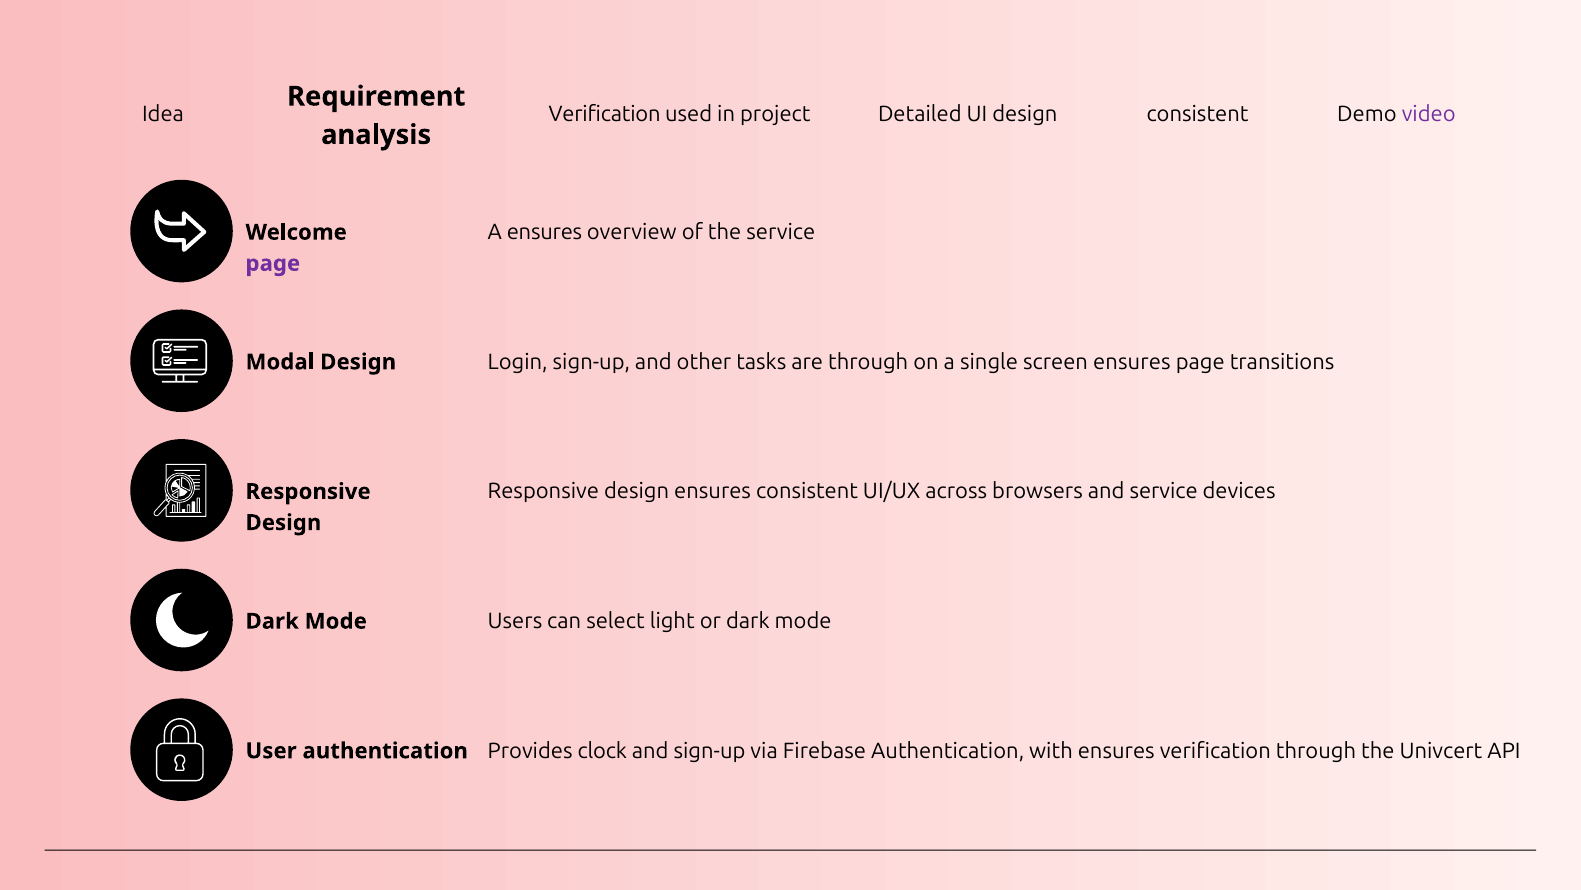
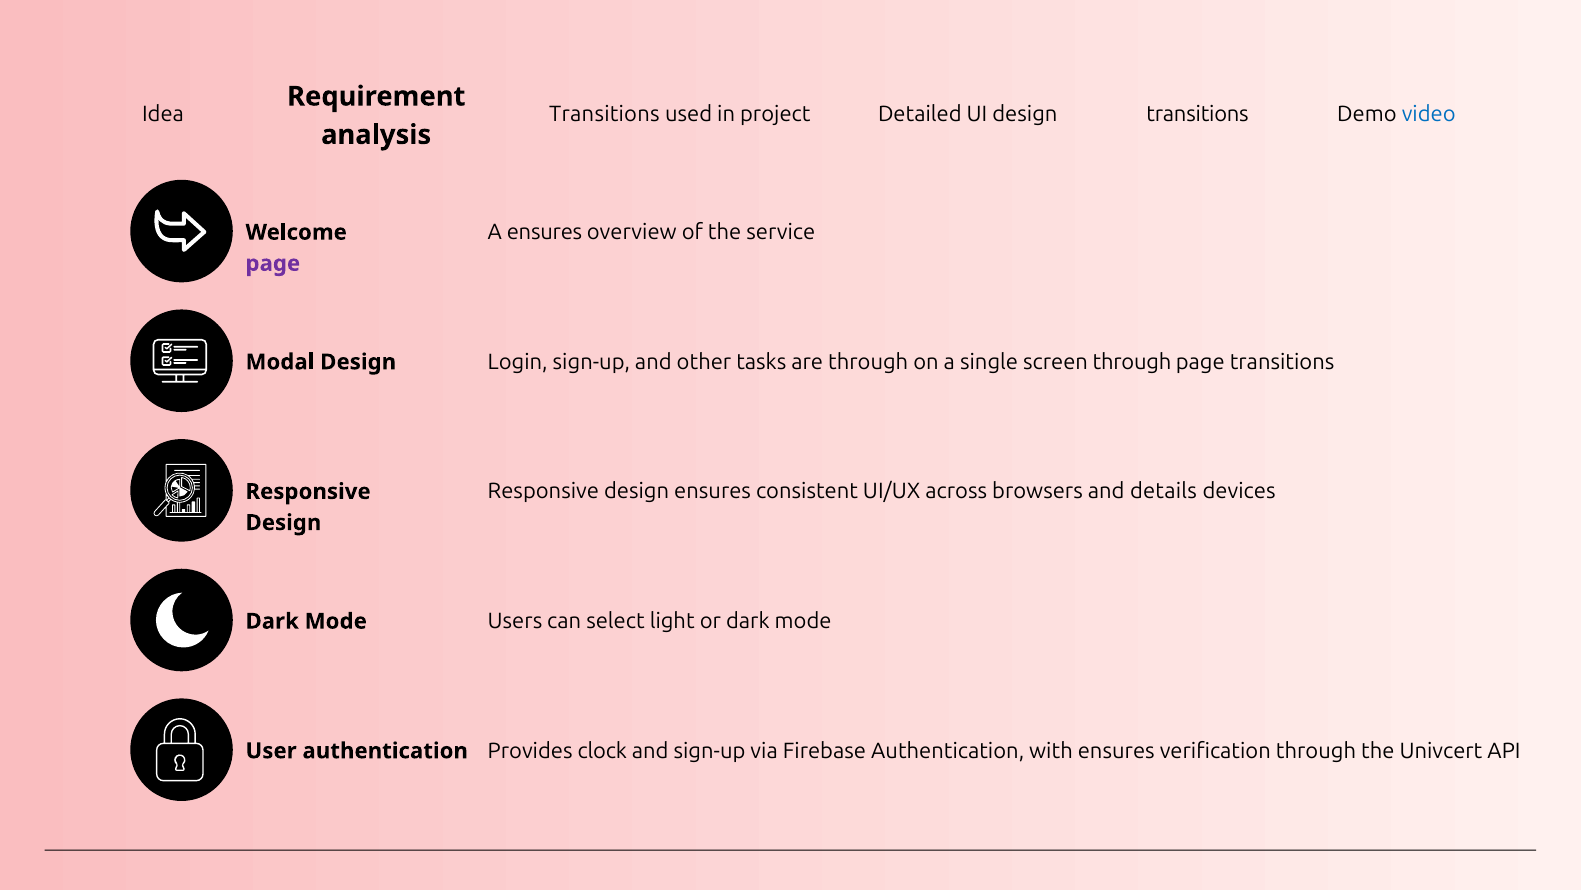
Verification: Verification -> Transitions (604, 114)
design consistent: consistent -> transitions (1198, 114)
video colour: purple -> blue (1429, 114)
screen ensures: ensures -> through (1132, 362)
and service: service -> details (1164, 491)
